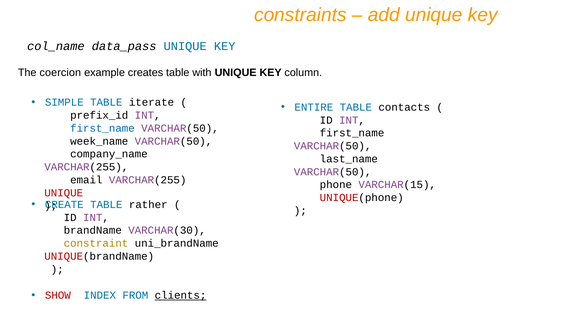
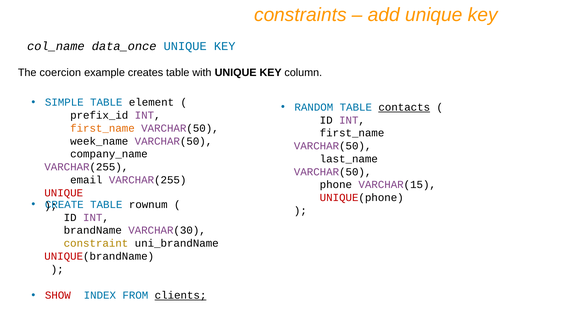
data_pass: data_pass -> data_once (124, 46)
iterate: iterate -> element (151, 102)
ENTIRE: ENTIRE -> RANDOM (314, 107)
contacts underline: none -> present (404, 107)
first_name colour: blue -> orange (102, 128)
rather: rather -> rownum (148, 204)
